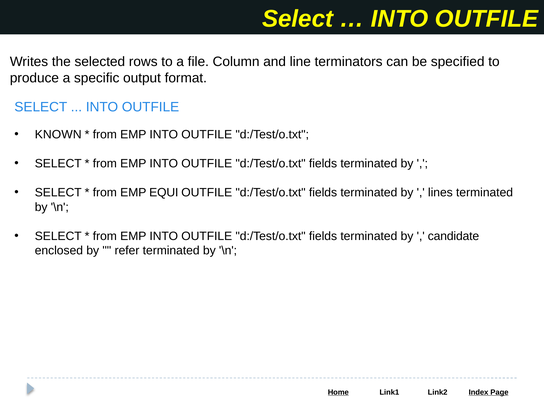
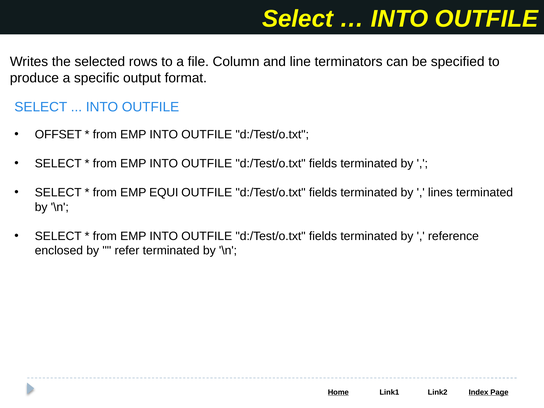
KNOWN: KNOWN -> OFFSET (58, 135)
candidate: candidate -> reference (453, 236)
